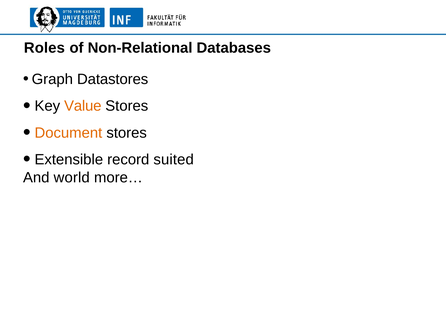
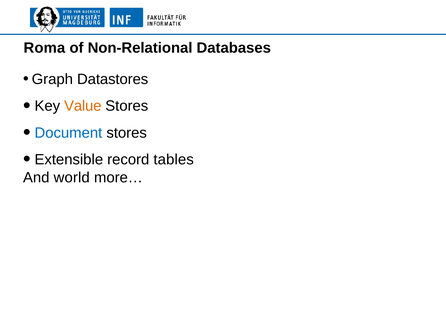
Roles: Roles -> Roma (44, 48)
Document colour: orange -> blue (68, 133)
suited: suited -> tables (174, 159)
